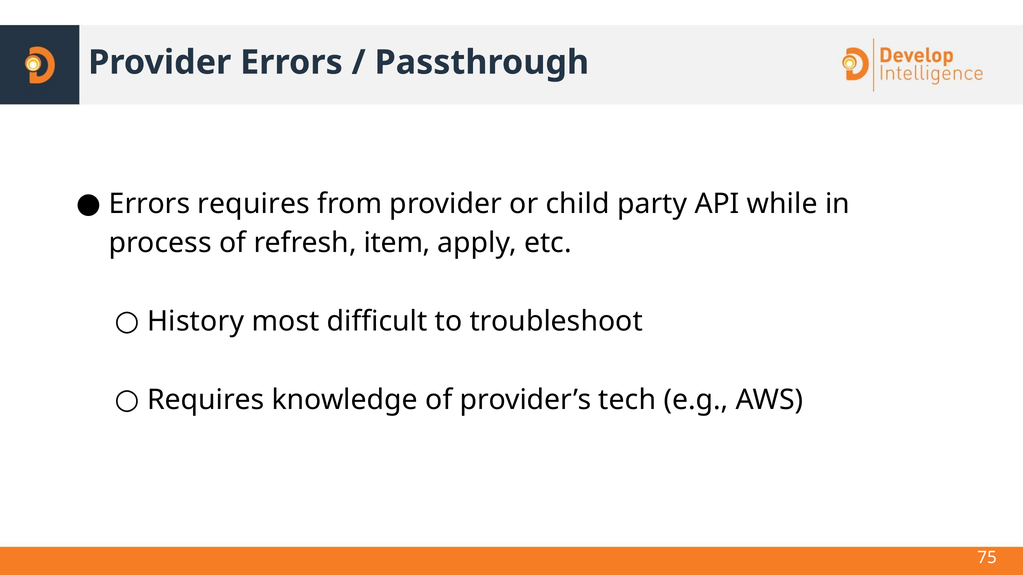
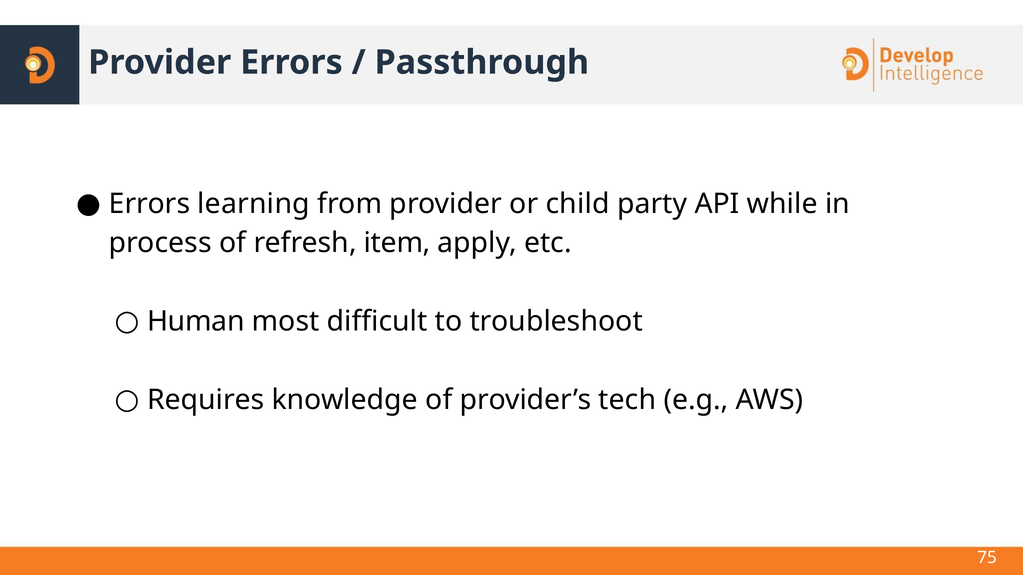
Errors requires: requires -> learning (254, 204)
History: History -> Human (196, 322)
